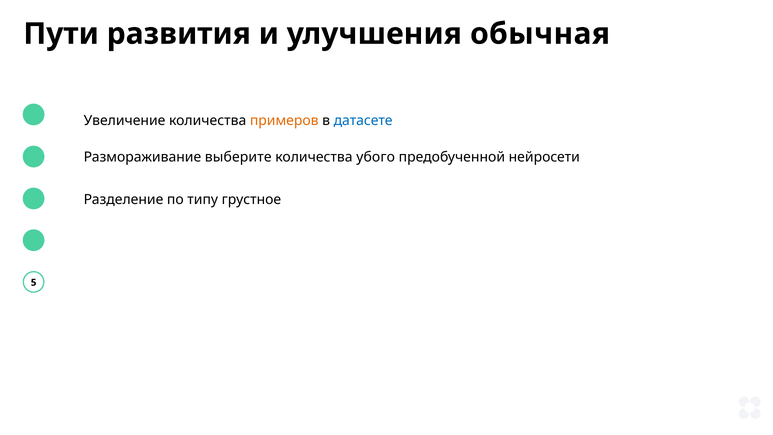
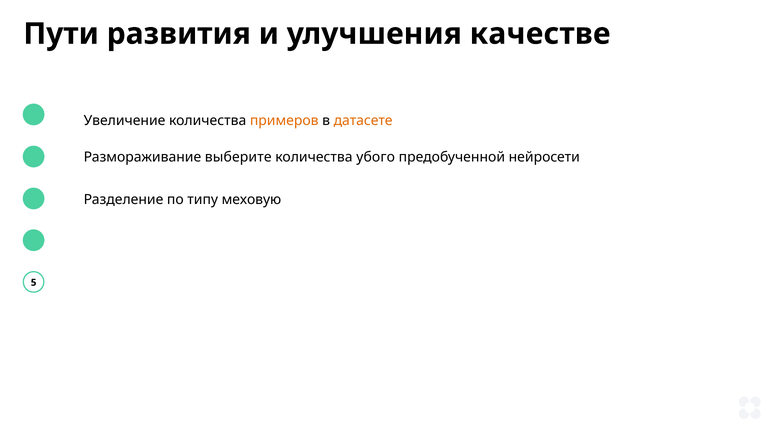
обычная: обычная -> качестве (540, 34)
датасете colour: blue -> orange (363, 121)
грустное: грустное -> меховую (251, 199)
